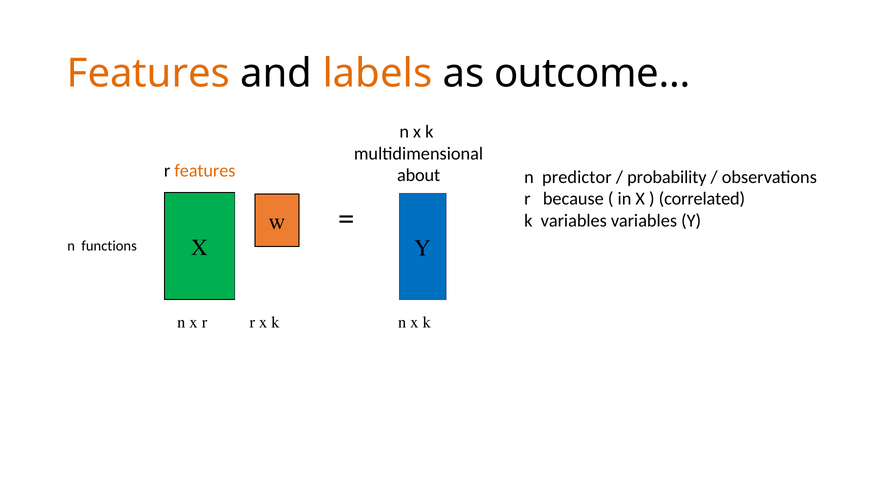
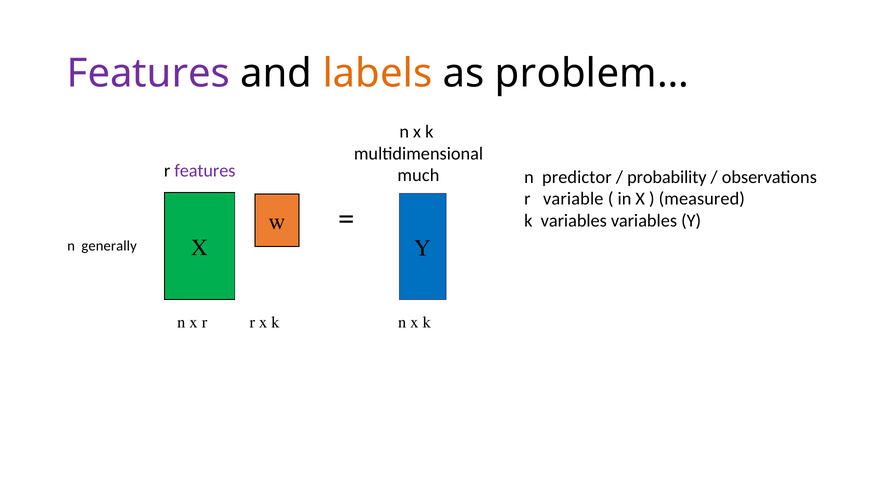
Features colour: orange -> purple (148, 74)
outcome…: outcome… -> problem… (592, 74)
features colour: orange -> purple (205, 170)
about: about -> much (418, 175)
because: because -> variable (573, 199)
correlated: correlated -> measured (702, 199)
functions: functions -> generally (109, 246)
